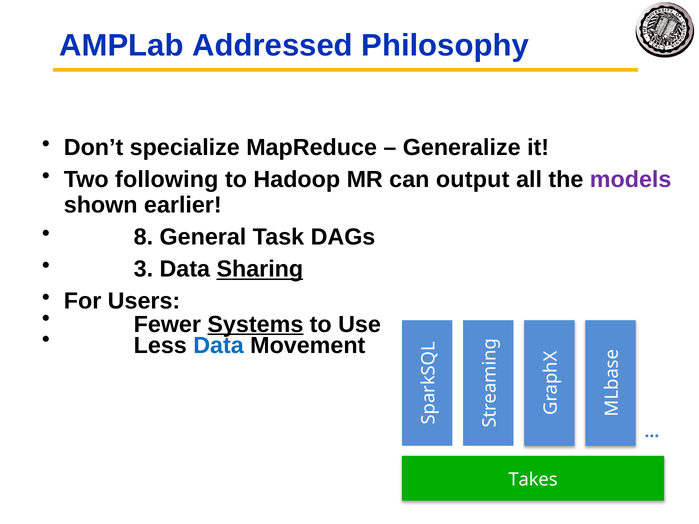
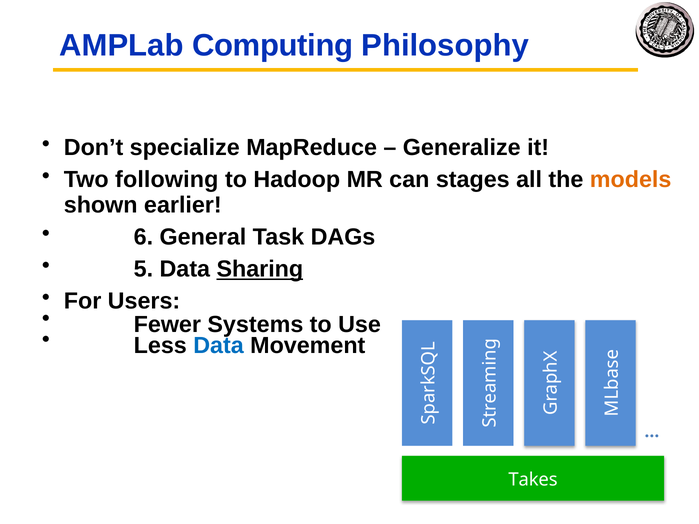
Addressed: Addressed -> Computing (273, 45)
output: output -> stages (473, 180)
models colour: purple -> orange (631, 180)
8: 8 -> 6 (143, 237)
3: 3 -> 5 (143, 269)
Systems underline: present -> none (255, 325)
